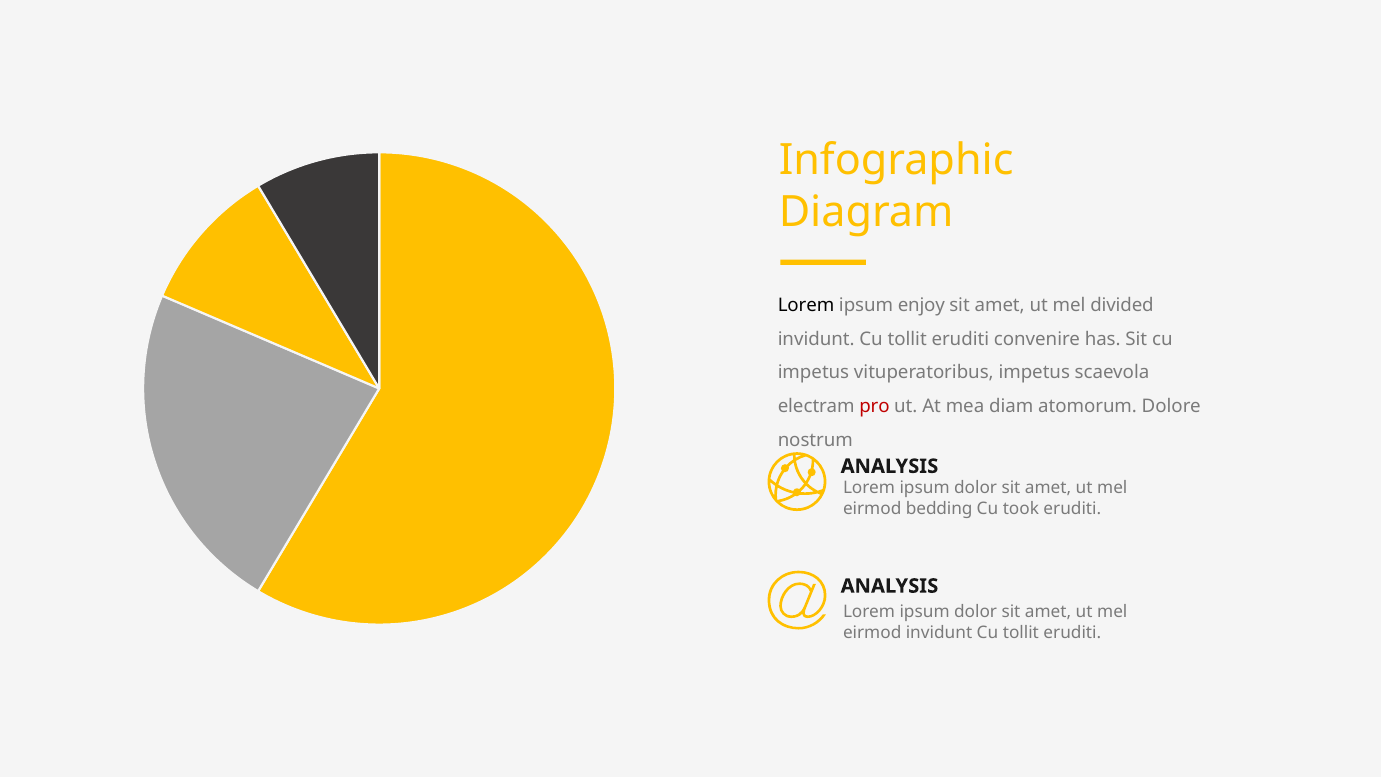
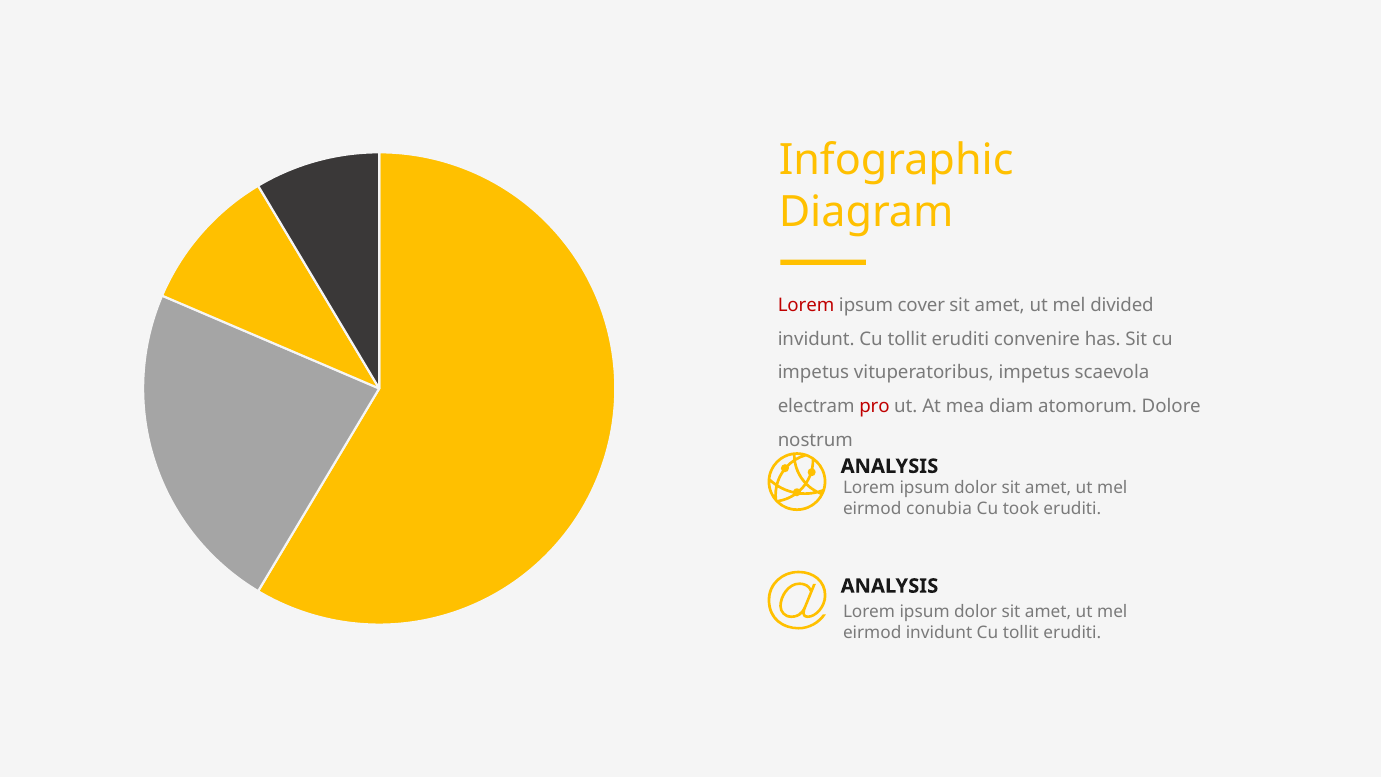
Lorem colour: black -> red (806, 305)
enjoy: enjoy -> cover (921, 305)
bedding: bedding -> conubia (939, 508)
